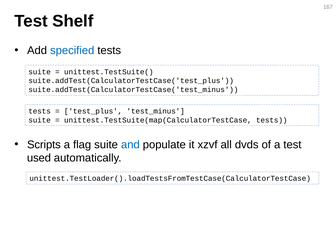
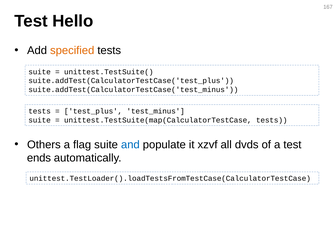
Shelf: Shelf -> Hello (73, 21)
specified colour: blue -> orange (72, 51)
Scripts: Scripts -> Others (44, 145)
used: used -> ends (39, 158)
